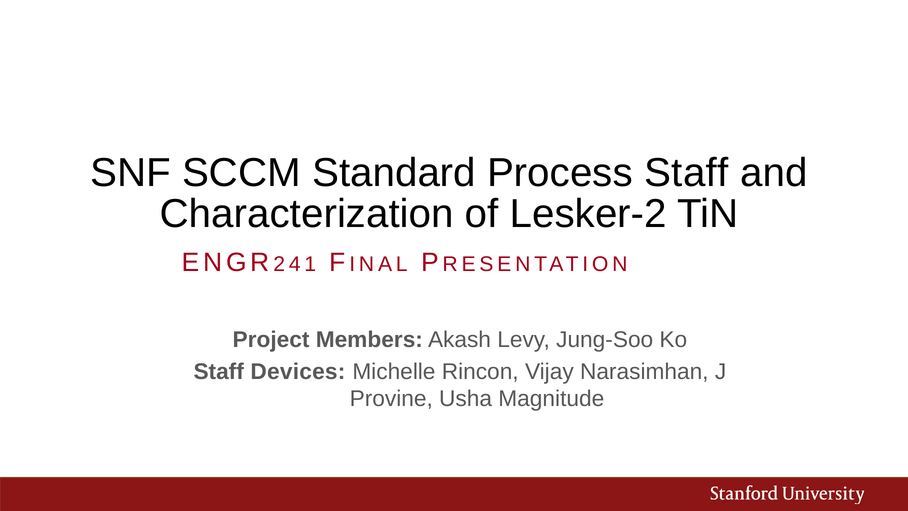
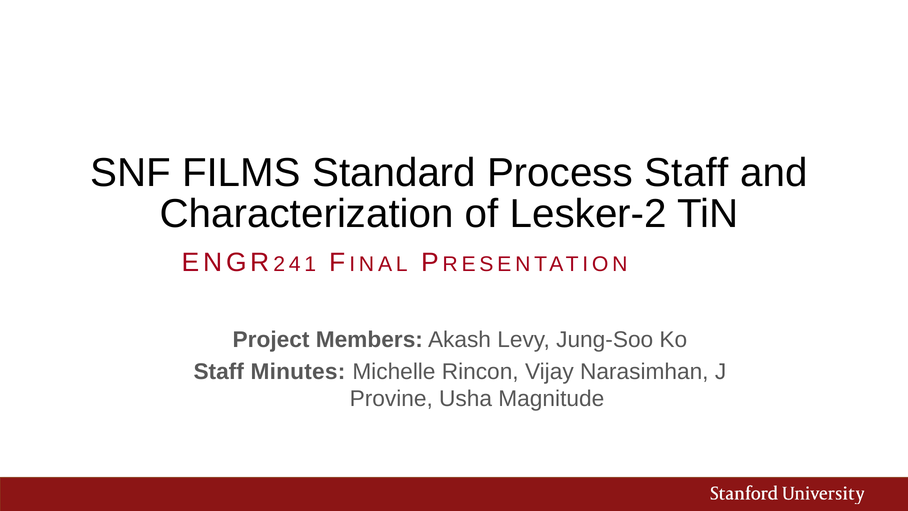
SCCM: SCCM -> FILMS (241, 173)
Devices: Devices -> Minutes (298, 371)
